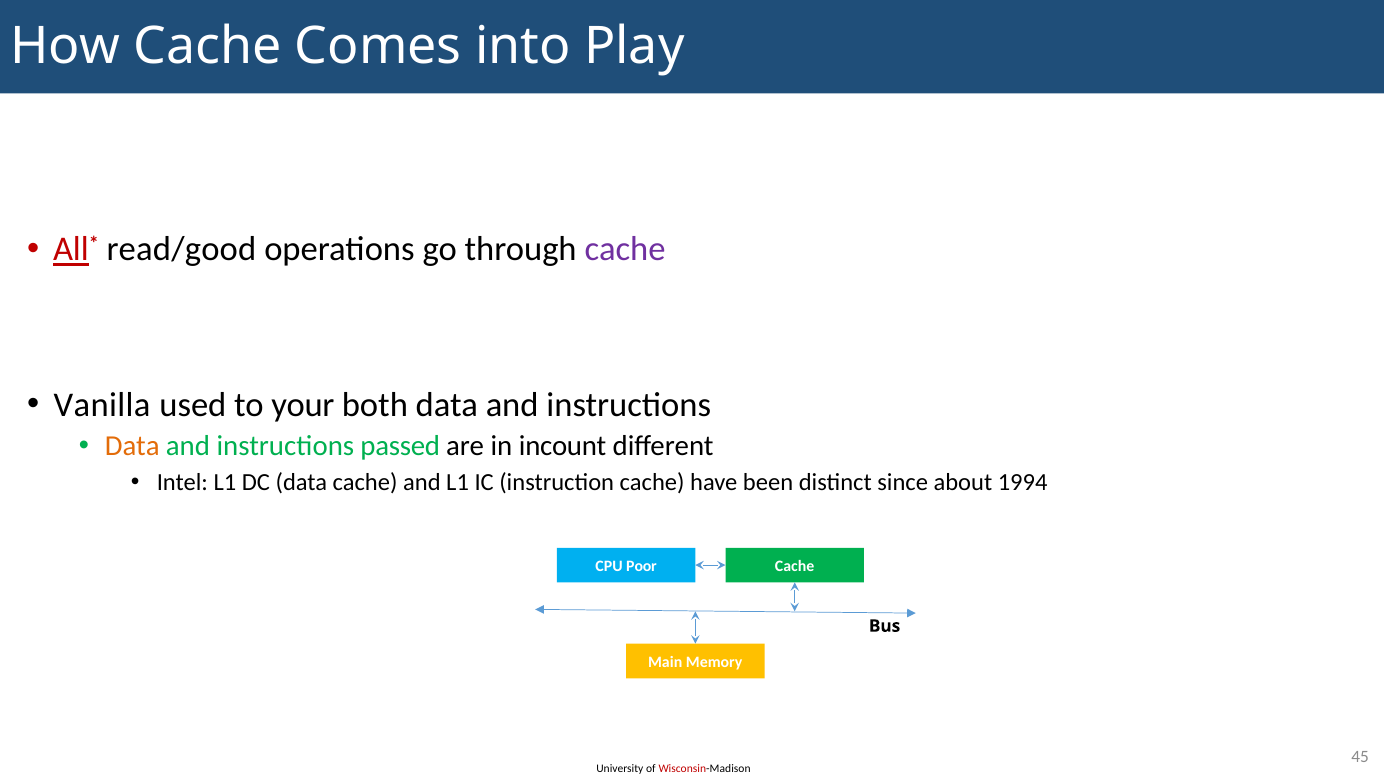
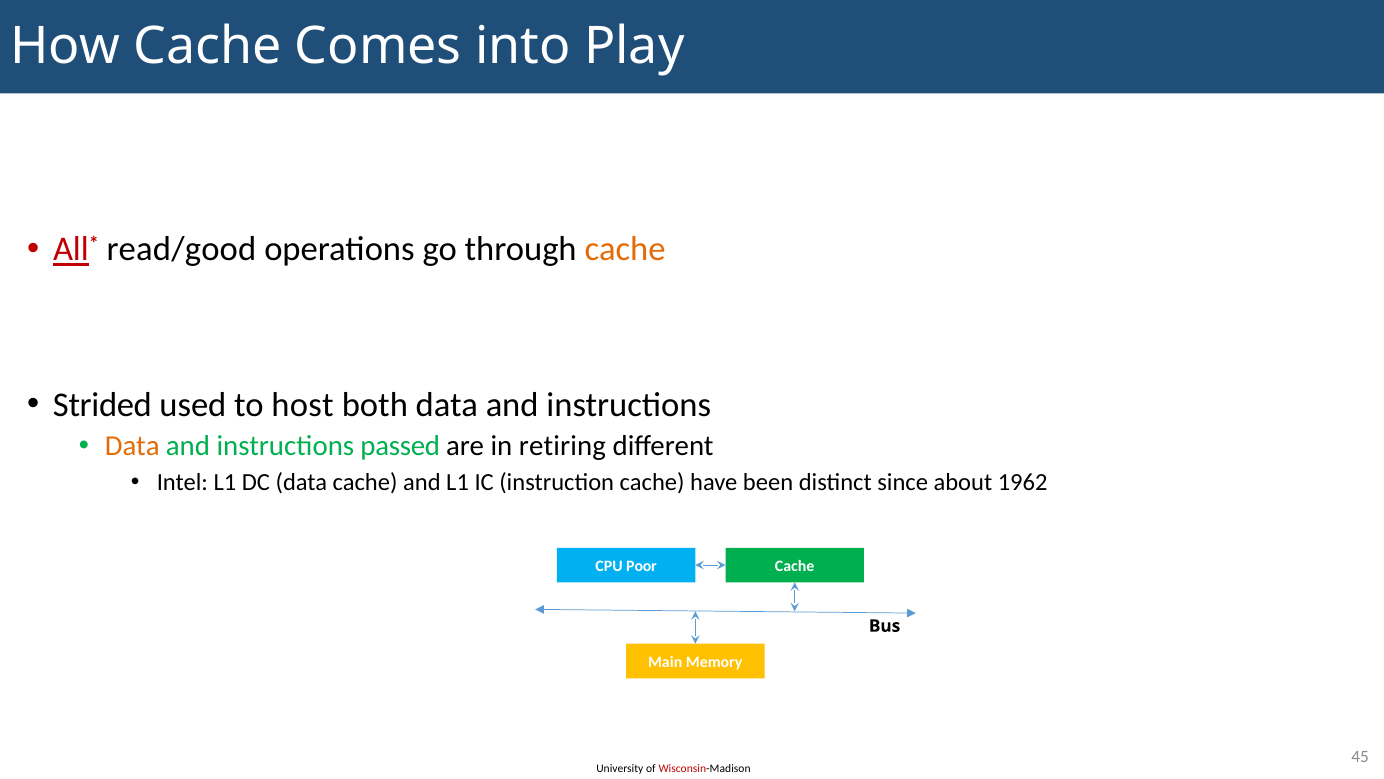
cache colour: purple -> orange (625, 249)
Vanilla: Vanilla -> Strided (102, 405)
your: your -> host (303, 405)
incount: incount -> retiring (562, 446)
1994: 1994 -> 1962 (1023, 482)
